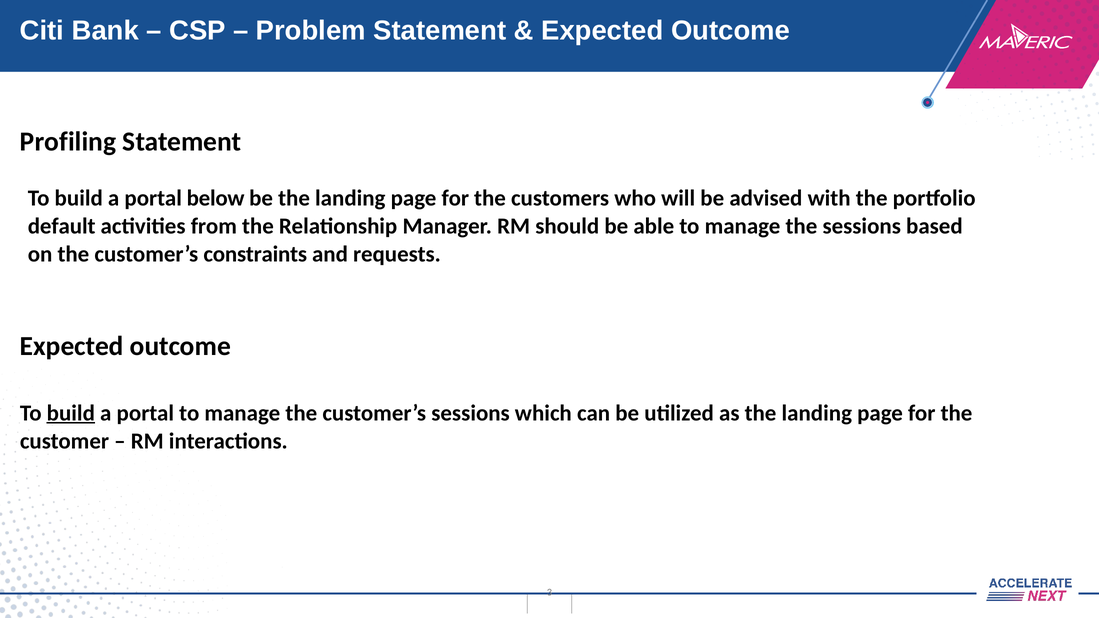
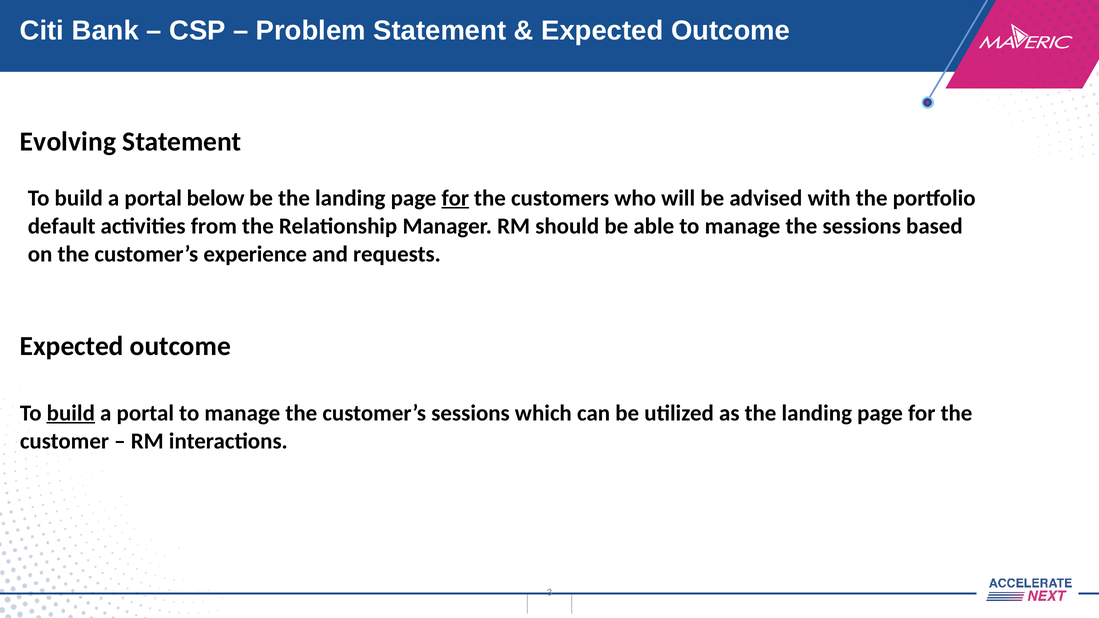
Profiling: Profiling -> Evolving (68, 142)
for underline: none -> present (455, 198)
constraints: constraints -> experience (255, 254)
